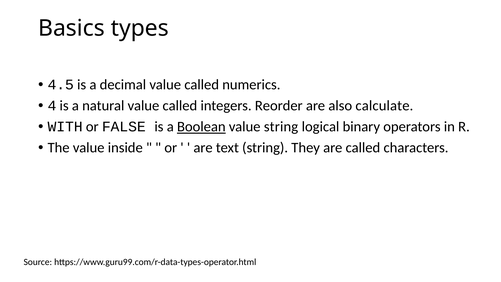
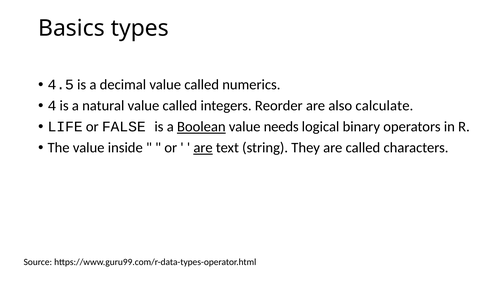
WITH: WITH -> LIFE (65, 127)
value string: string -> needs (281, 127)
are underline: none -> present (203, 148)
